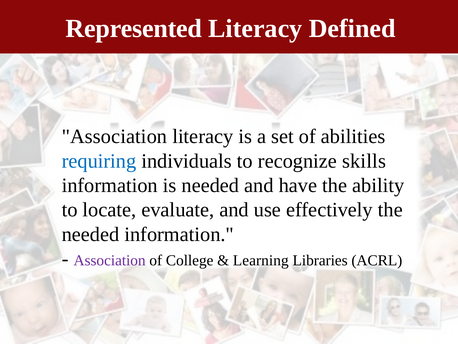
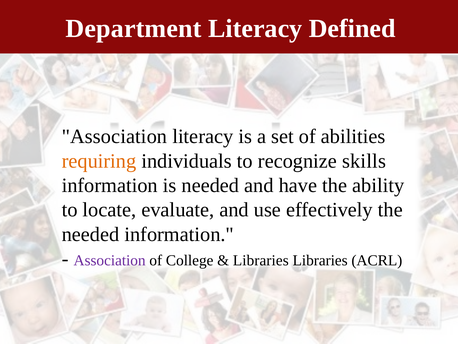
Represented: Represented -> Department (134, 29)
requiring colour: blue -> orange (99, 161)
Learning: Learning -> Libraries (261, 260)
